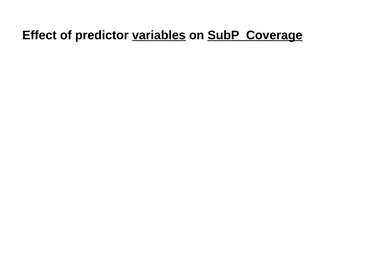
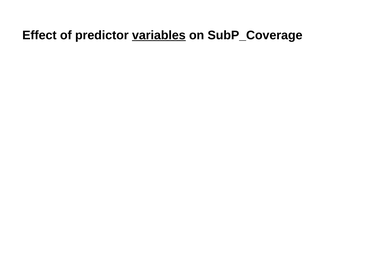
SubP_Coverage underline: present -> none (255, 35)
